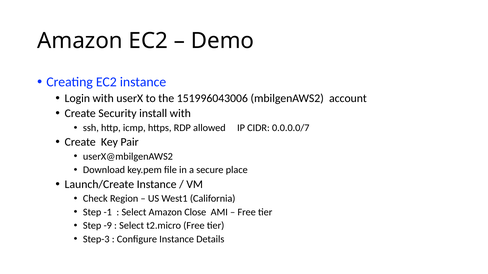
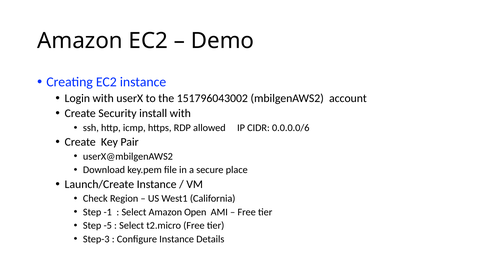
151996043006: 151996043006 -> 151796043002 (212, 99)
0.0.0.0/7: 0.0.0.0/7 -> 0.0.0.0/6 (291, 128)
Close: Close -> Open (195, 212)
-9: -9 -> -5 (108, 226)
